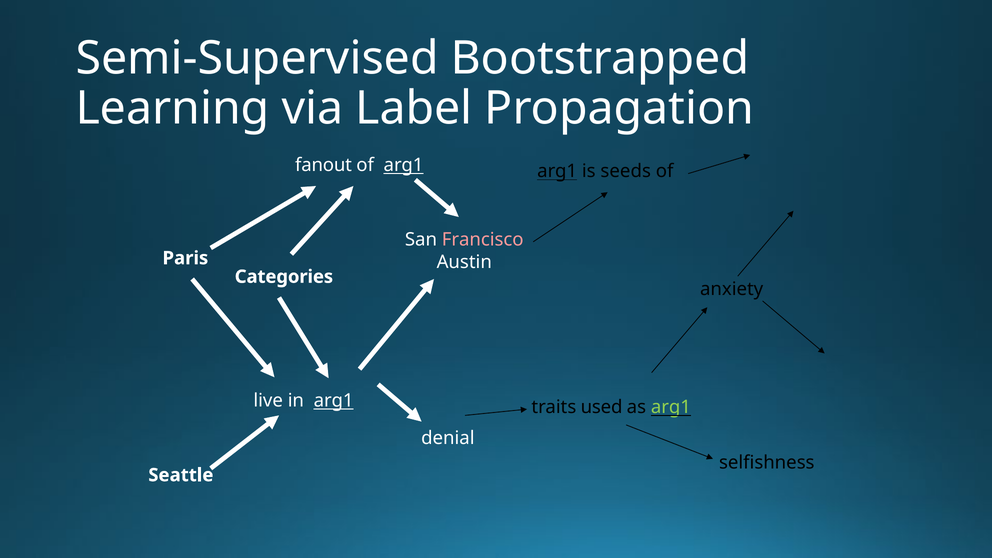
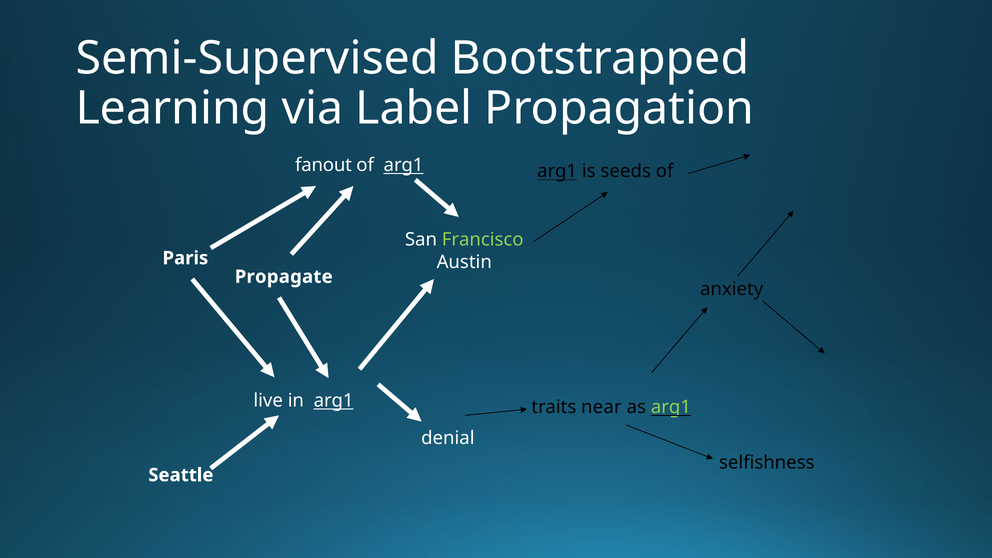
Francisco colour: pink -> light green (483, 240)
Categories: Categories -> Propagate (284, 277)
used: used -> near (601, 407)
